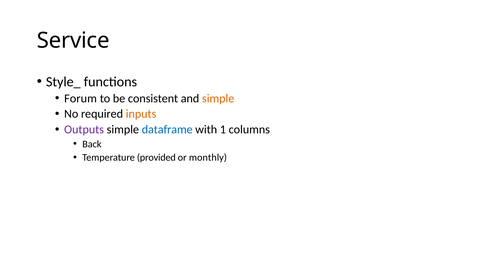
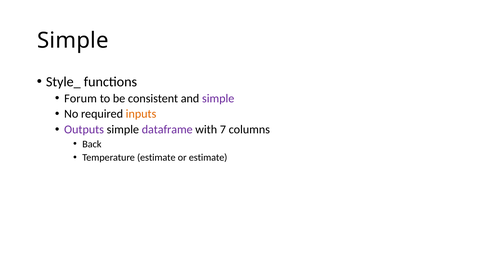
Service: Service -> Simple (73, 41)
simple colour: orange -> purple (218, 99)
dataframe colour: blue -> purple (167, 130)
1: 1 -> 7 (223, 130)
Temperature provided: provided -> estimate (156, 158)
or monthly: monthly -> estimate (208, 158)
